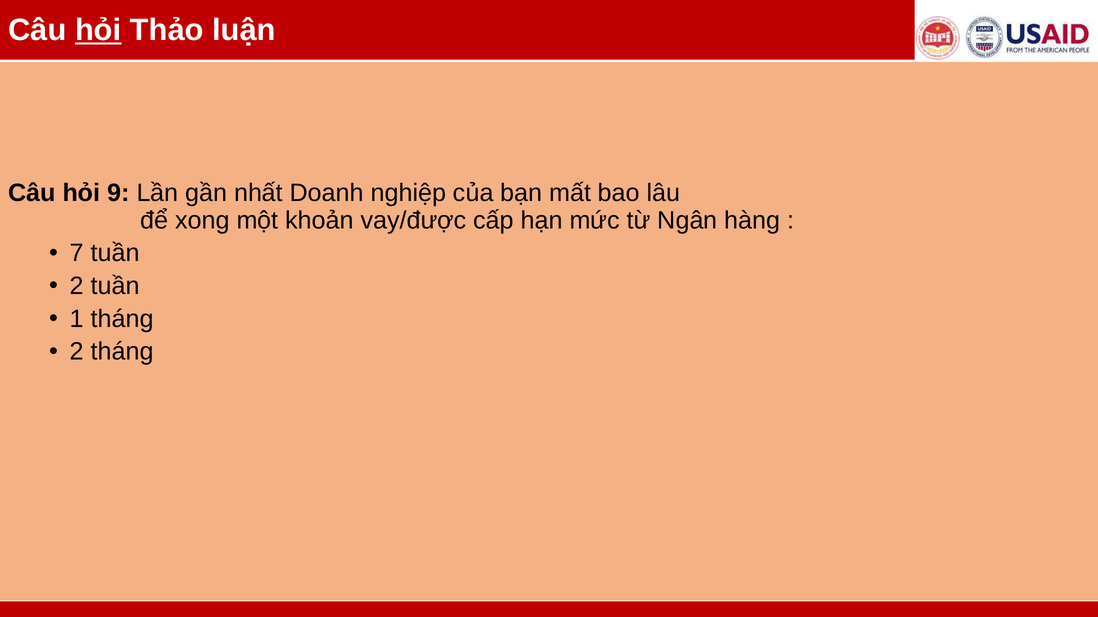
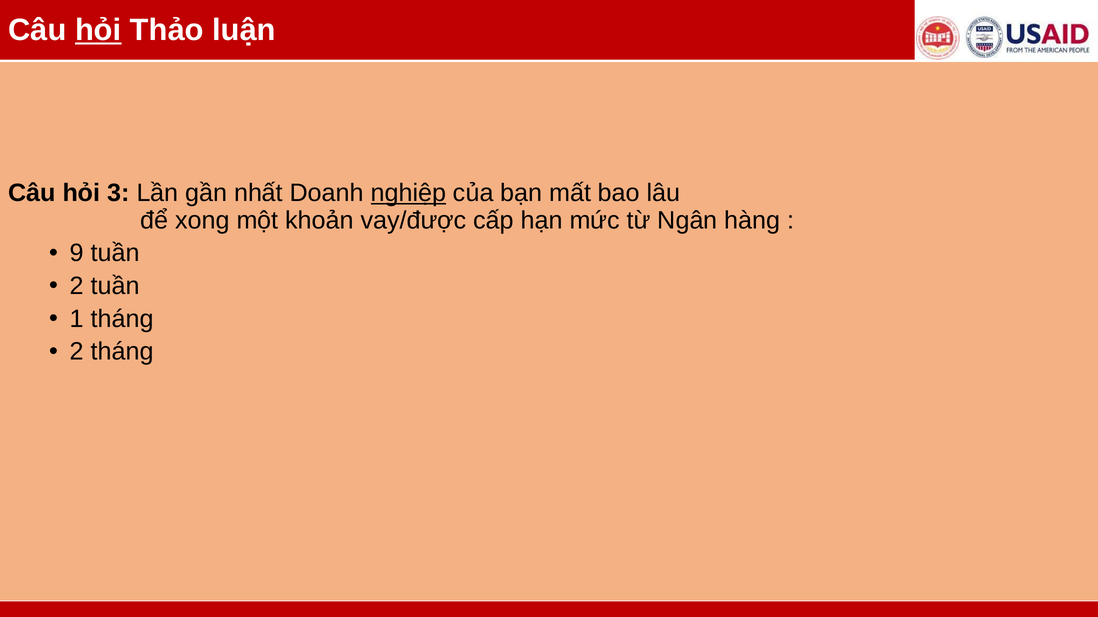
9: 9 -> 3 (118, 193)
nghiệp underline: none -> present (408, 193)
7: 7 -> 9 (77, 253)
